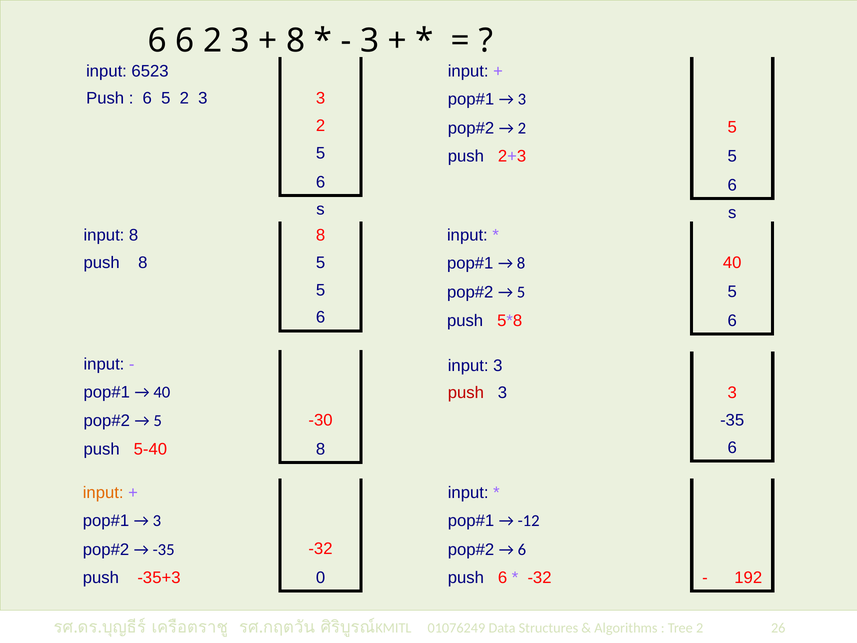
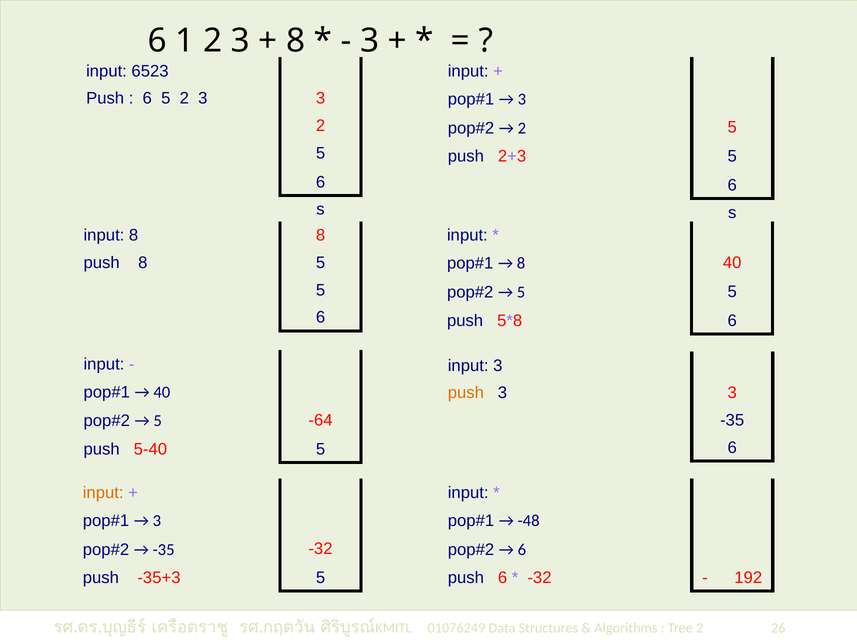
6 6: 6 -> 1 (185, 41)
push colour: red -> orange (466, 393)
-30: -30 -> -64 (321, 420)
5-40 8: 8 -> 5 (321, 449)
-12: -12 -> -48 (529, 520)
-35+3 0: 0 -> 5 (321, 578)
